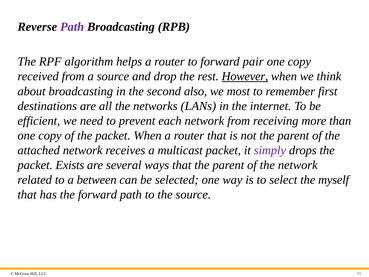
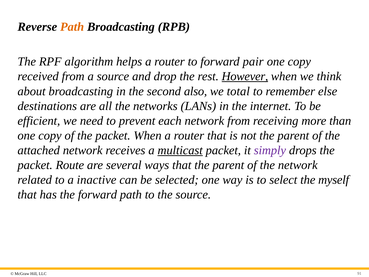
Path colour: purple -> orange (72, 27)
most: most -> total (238, 91)
first: first -> else (328, 91)
multicast underline: none -> present (180, 150)
Exists: Exists -> Route (70, 165)
between: between -> inactive (97, 180)
